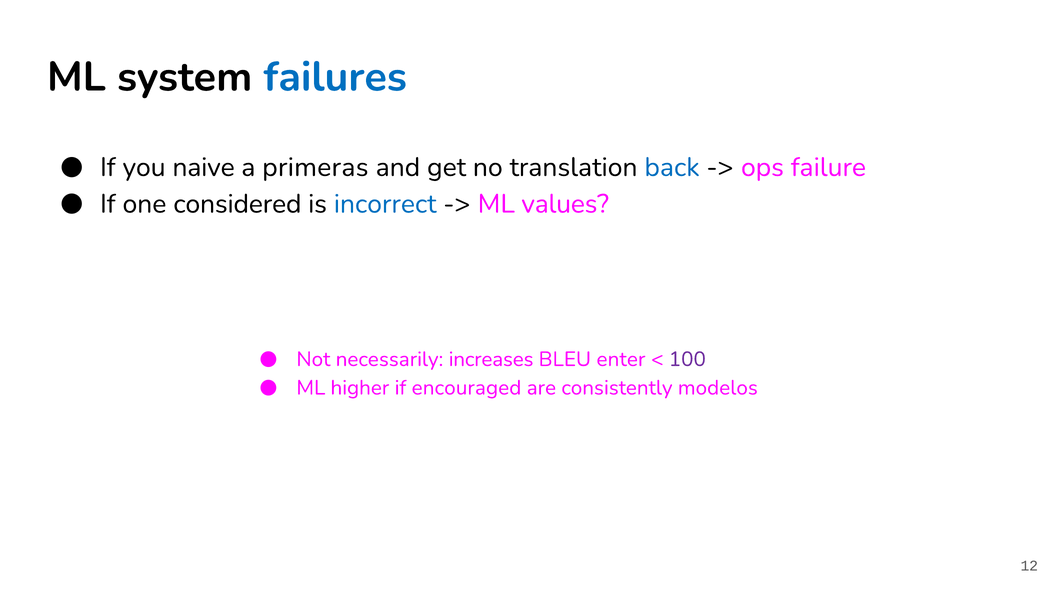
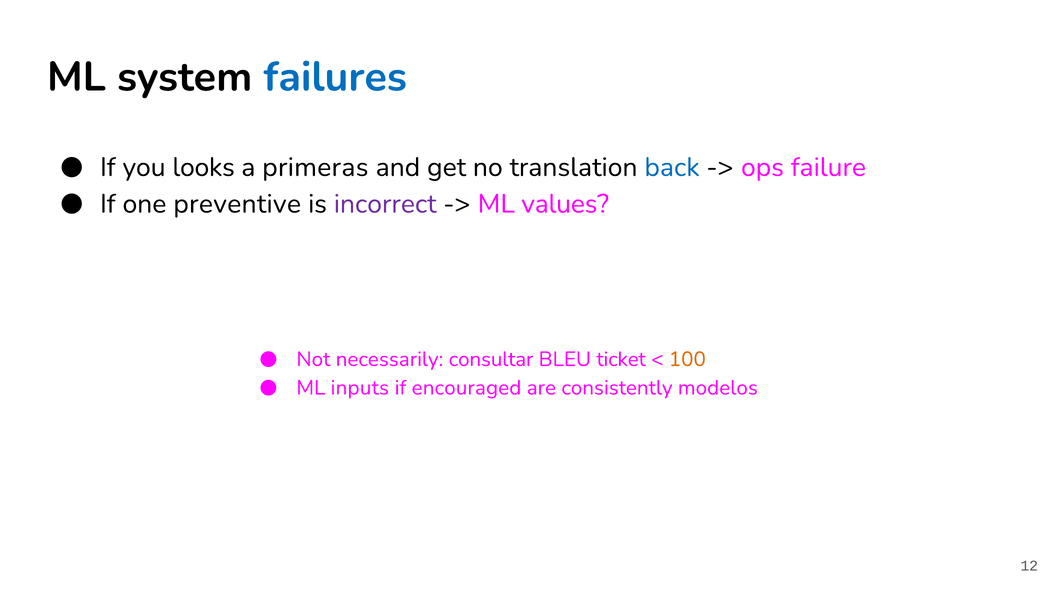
naive: naive -> looks (204, 167)
considered: considered -> preventive (237, 204)
incorrect colour: blue -> purple (385, 204)
increases: increases -> consultar (491, 359)
enter: enter -> ticket (621, 359)
100 colour: purple -> orange (687, 359)
higher: higher -> inputs (360, 388)
